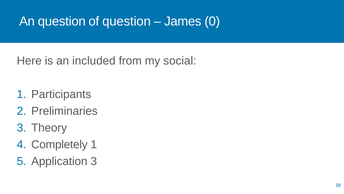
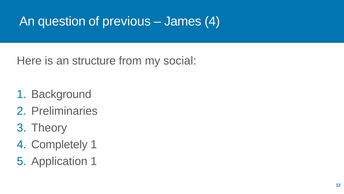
of question: question -> previous (127, 21)
James 0: 0 -> 4 (212, 21)
included: included -> structure (94, 61)
Participants: Participants -> Background (61, 94)
Application 3: 3 -> 1 (94, 161)
